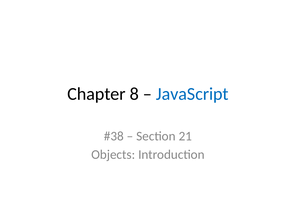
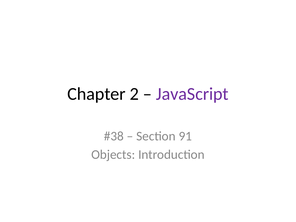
8: 8 -> 2 (134, 94)
JavaScript colour: blue -> purple (192, 94)
21: 21 -> 91 (185, 136)
